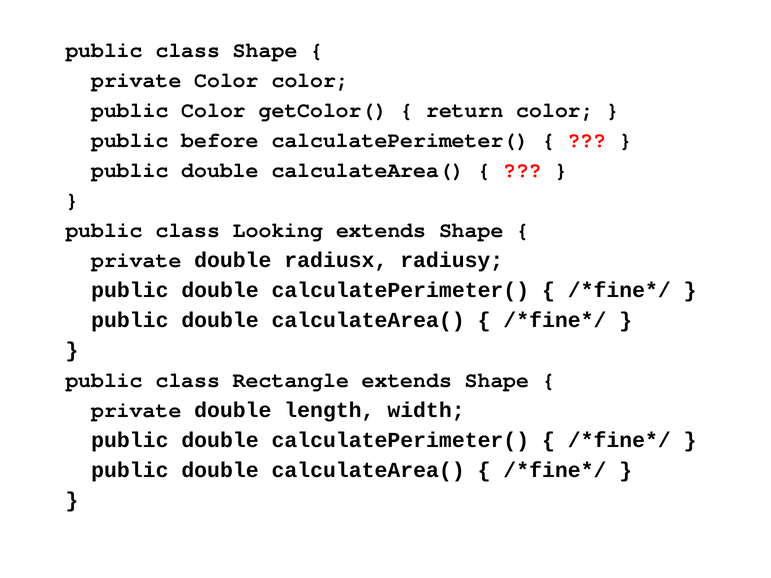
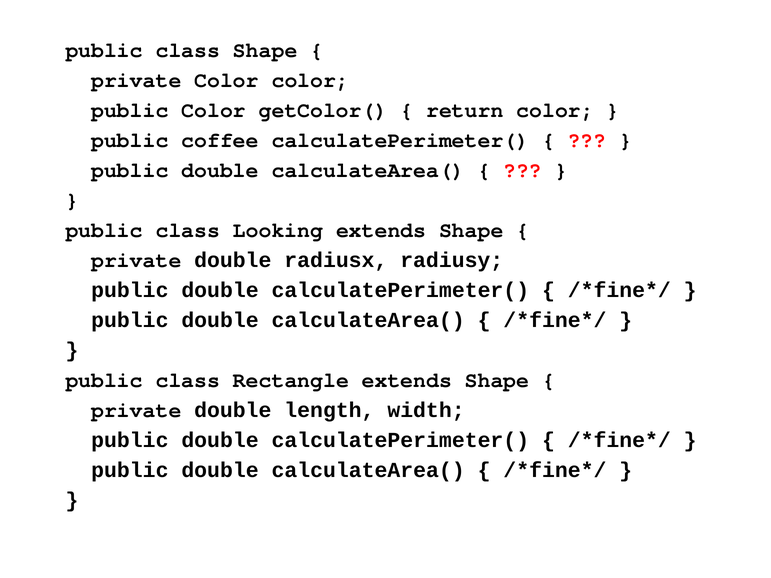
before: before -> coffee (220, 140)
